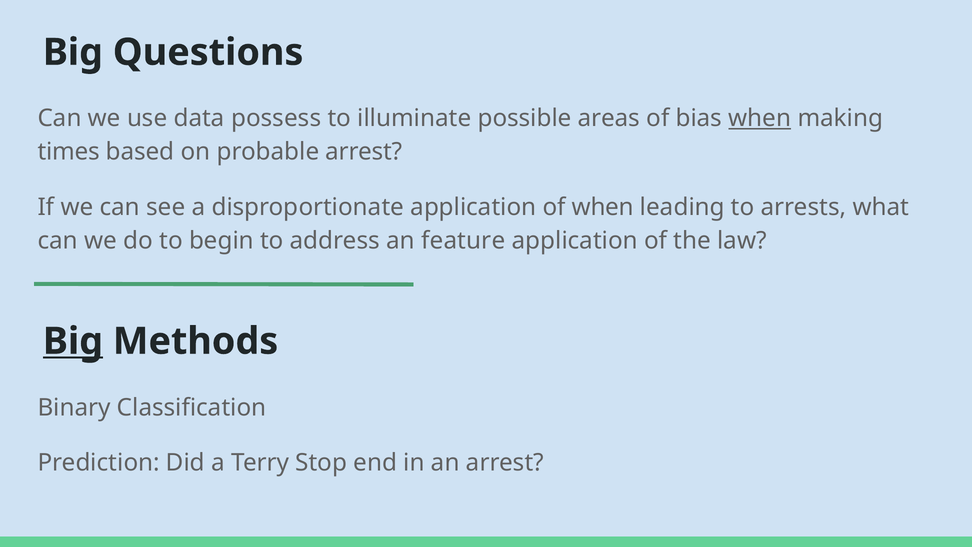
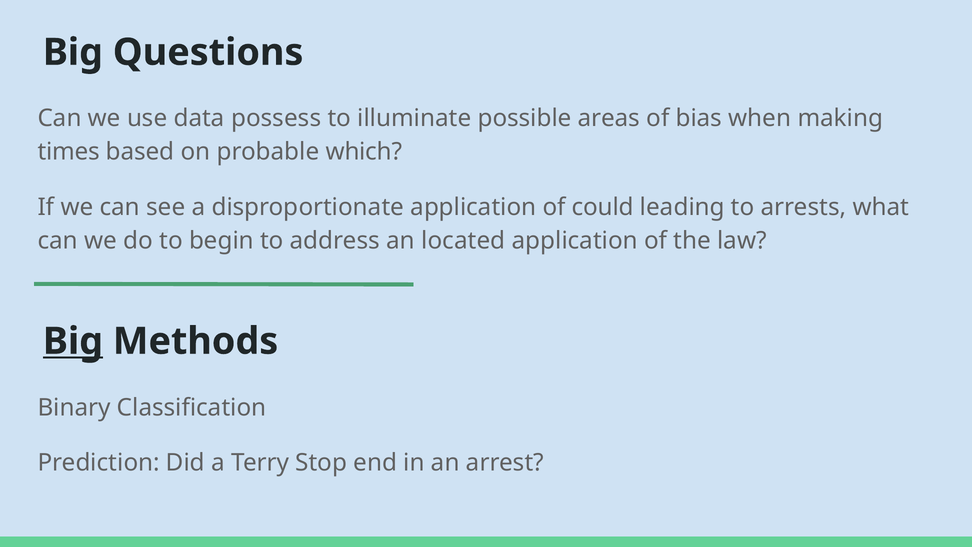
when underline: present -> none (760, 118)
probable arrest: arrest -> which (364, 152)
of when: when -> could (603, 207)
feature: feature -> located (463, 240)
